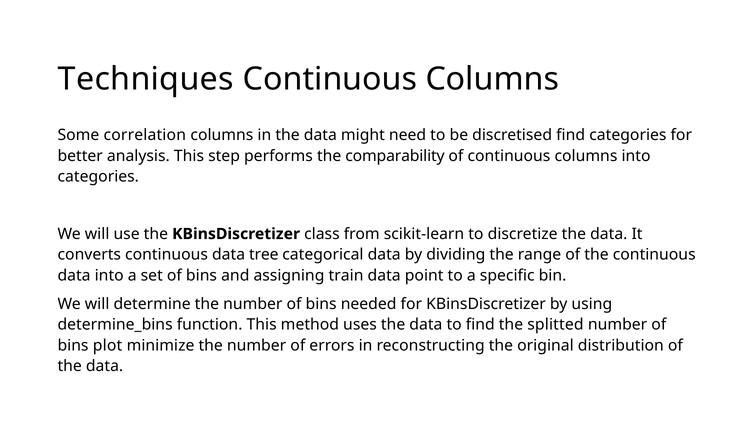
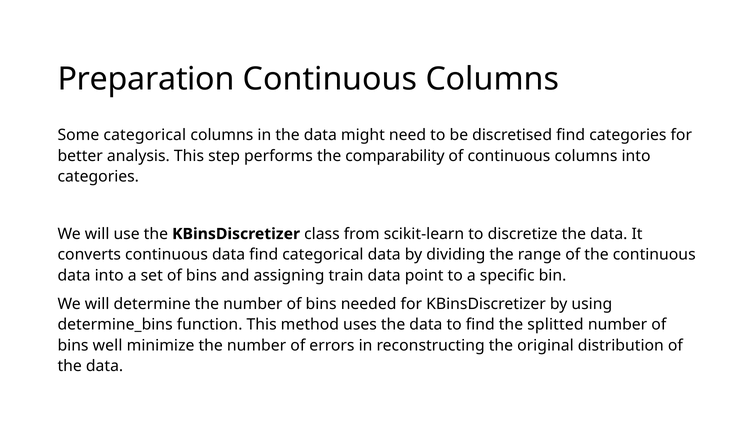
Techniques: Techniques -> Preparation (146, 79)
Some correlation: correlation -> categorical (145, 135)
data tree: tree -> find (264, 255)
plot: plot -> well (108, 346)
